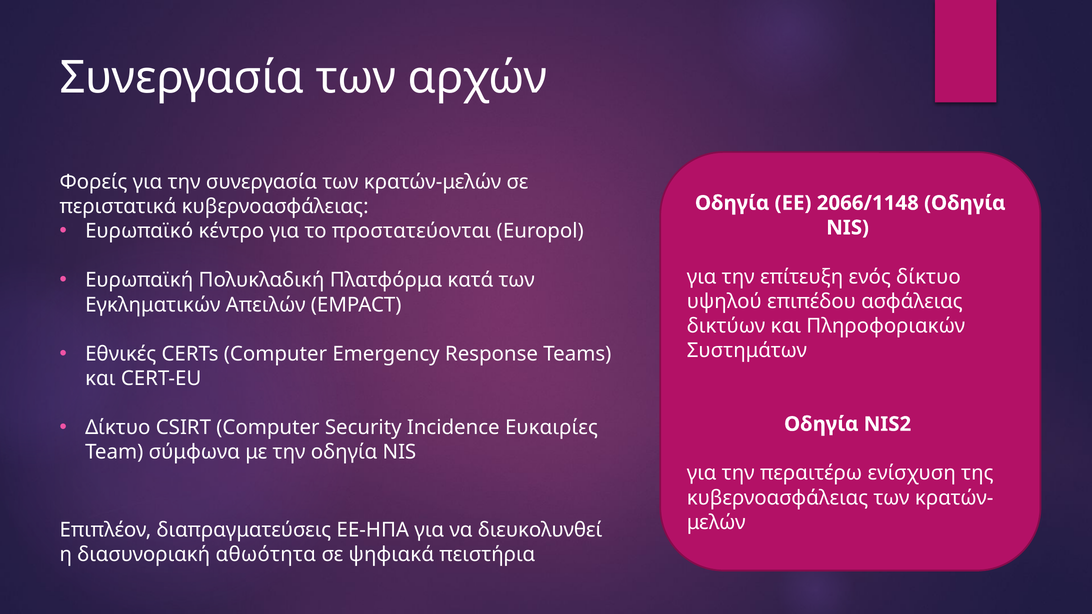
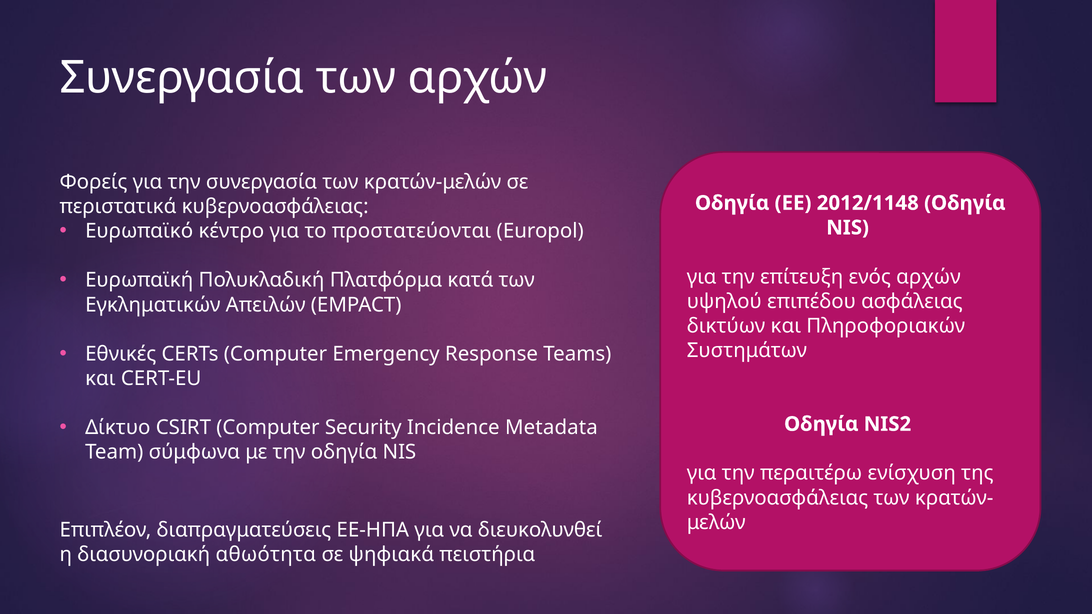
2066/1148: 2066/1148 -> 2012/1148 (868, 203)
ενός δίκτυο: δίκτυο -> αρχών (928, 277)
Ευκαιρίες: Ευκαιρίες -> Metadata (551, 428)
